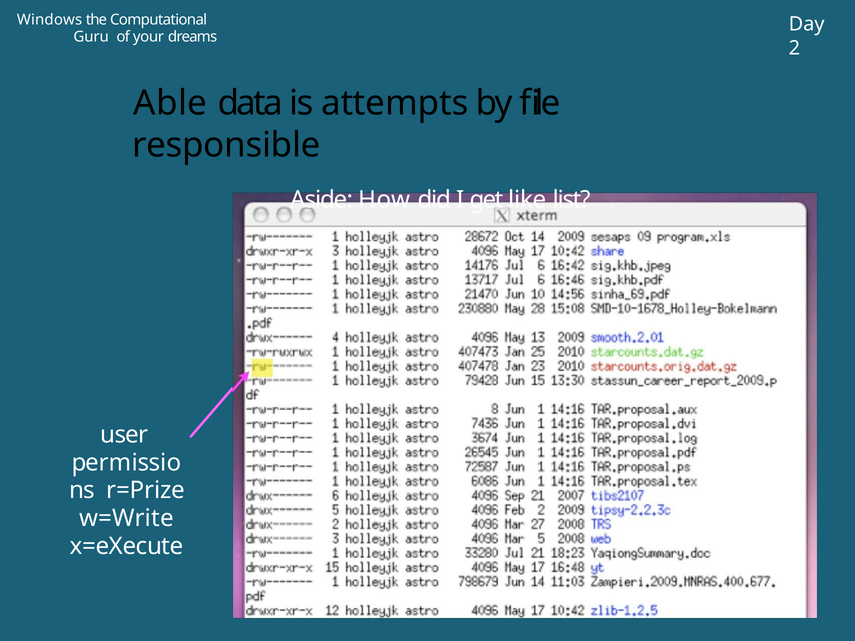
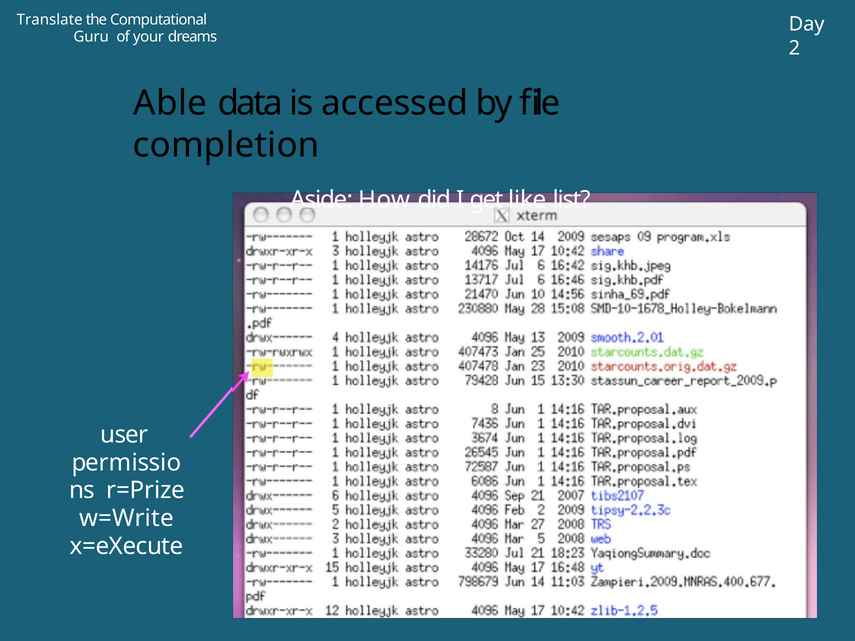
Windows: Windows -> Translate (50, 20)
attempts: attempts -> accessed (395, 103)
responsible: responsible -> completion (226, 145)
